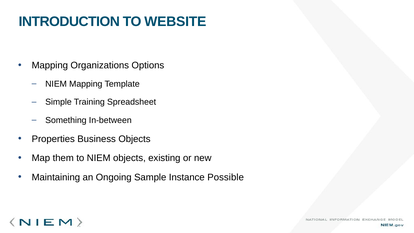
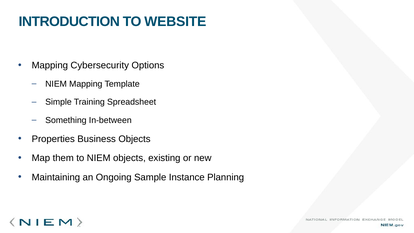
Organizations: Organizations -> Cybersecurity (100, 65)
Possible: Possible -> Planning (226, 177)
